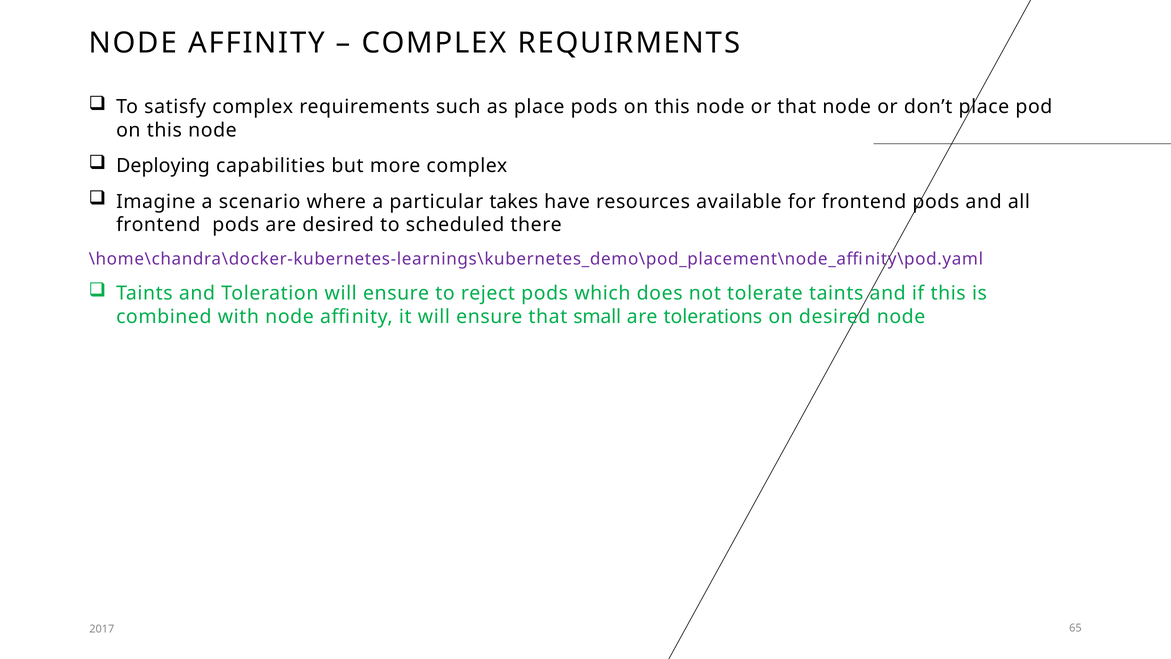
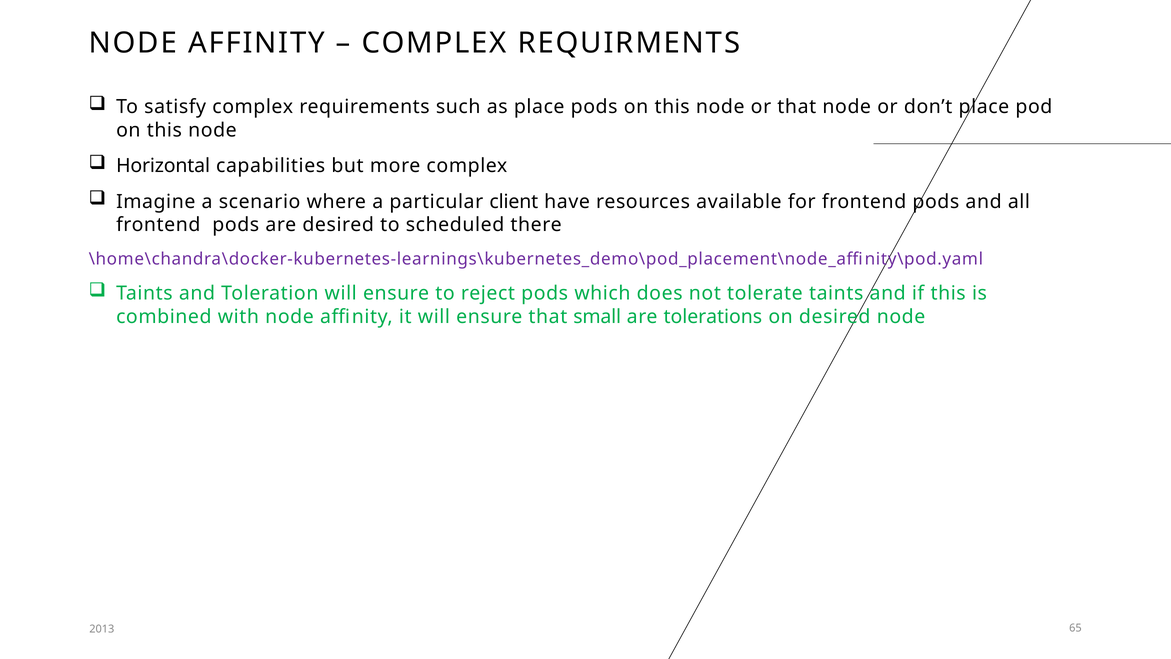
Deploying: Deploying -> Horizontal (163, 166)
takes: takes -> client (514, 201)
2017: 2017 -> 2013 (102, 629)
